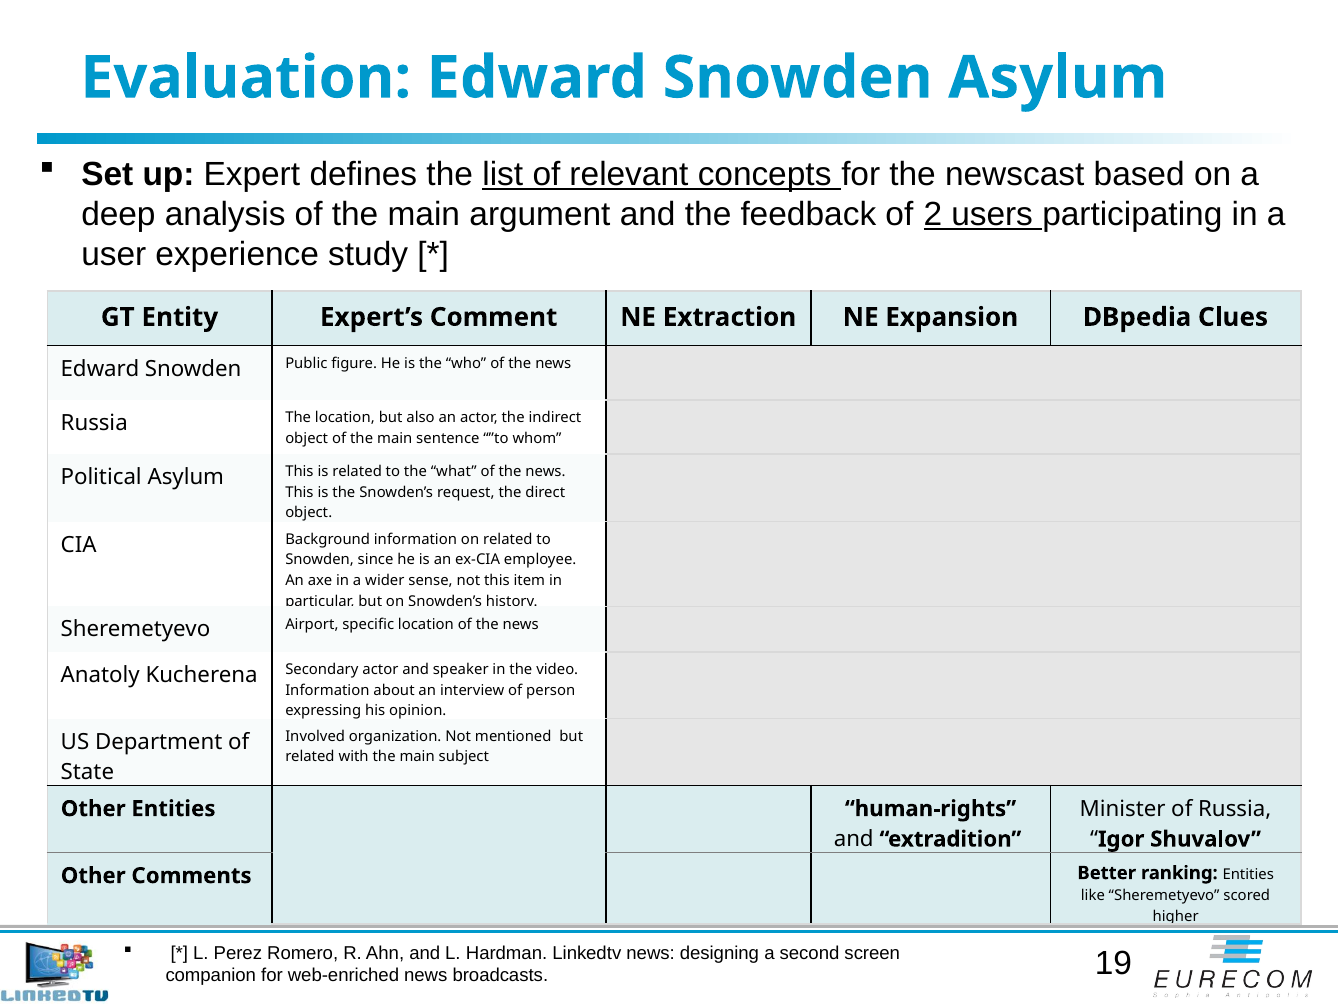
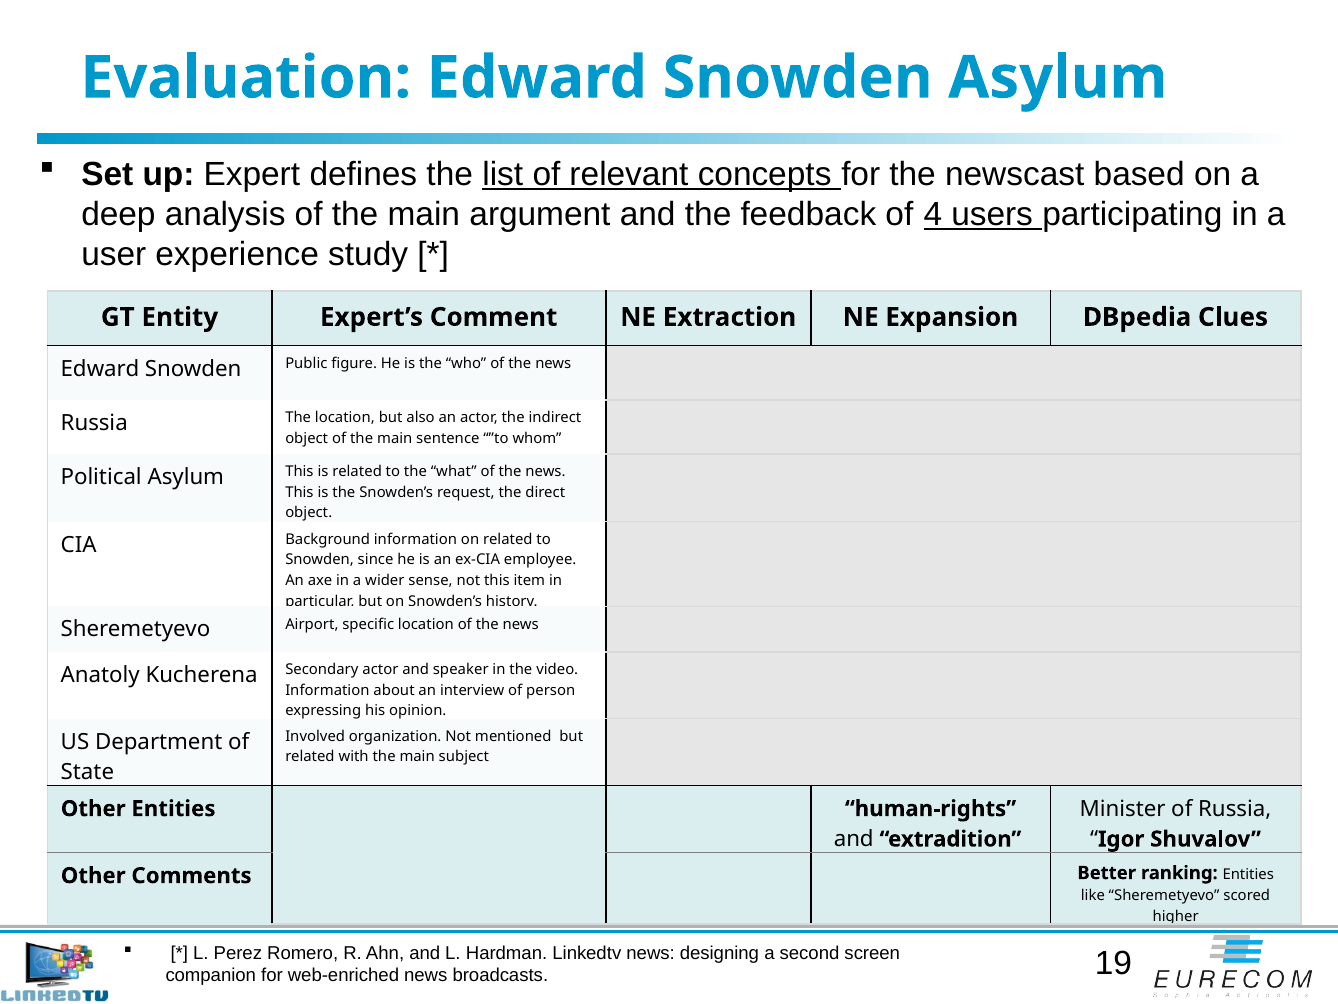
2: 2 -> 4 (933, 214)
